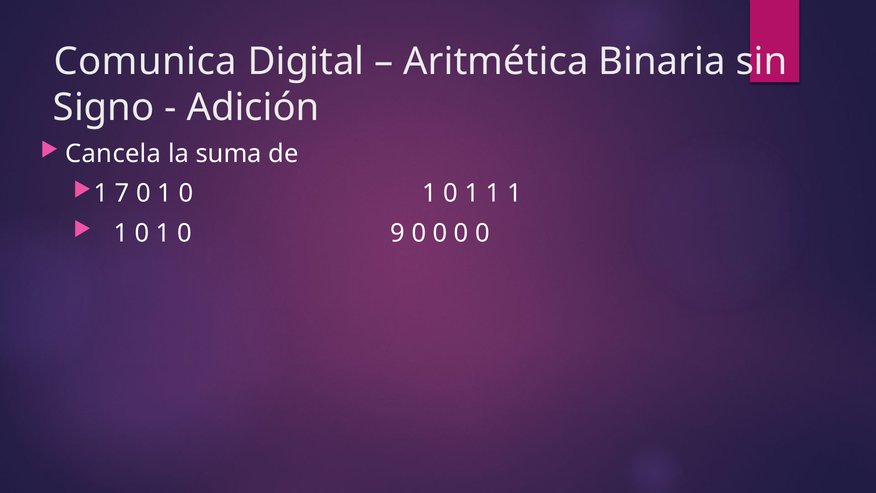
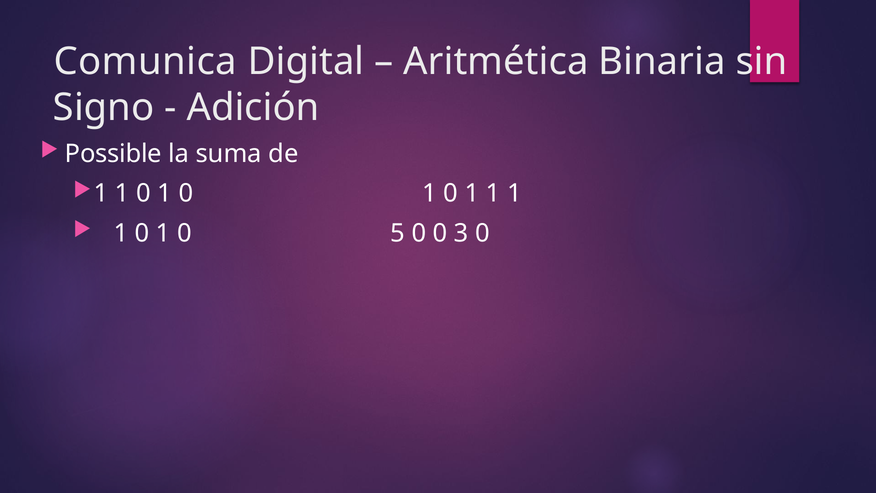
Cancela: Cancela -> Possible (113, 154)
7: 7 -> 1 (122, 193)
9: 9 -> 5 (398, 233)
0: 0 -> 3 (461, 233)
